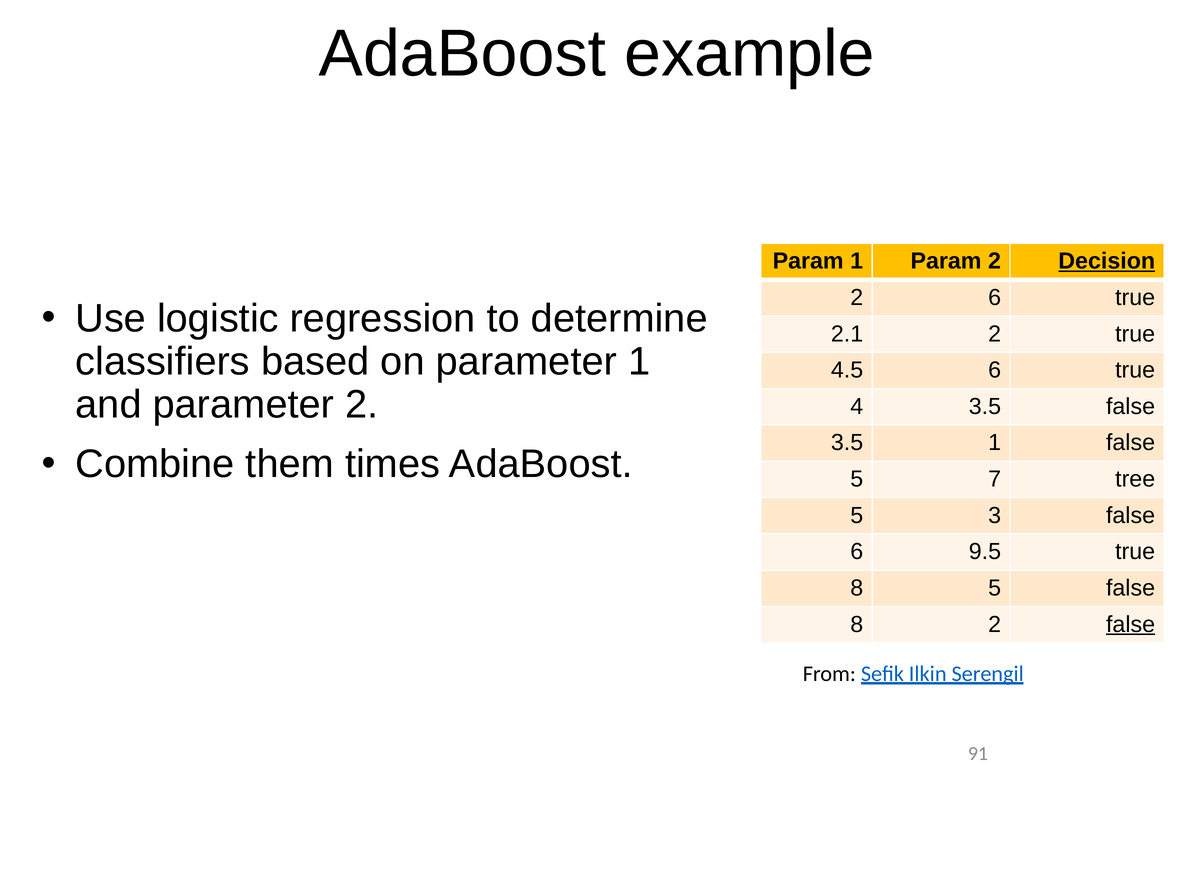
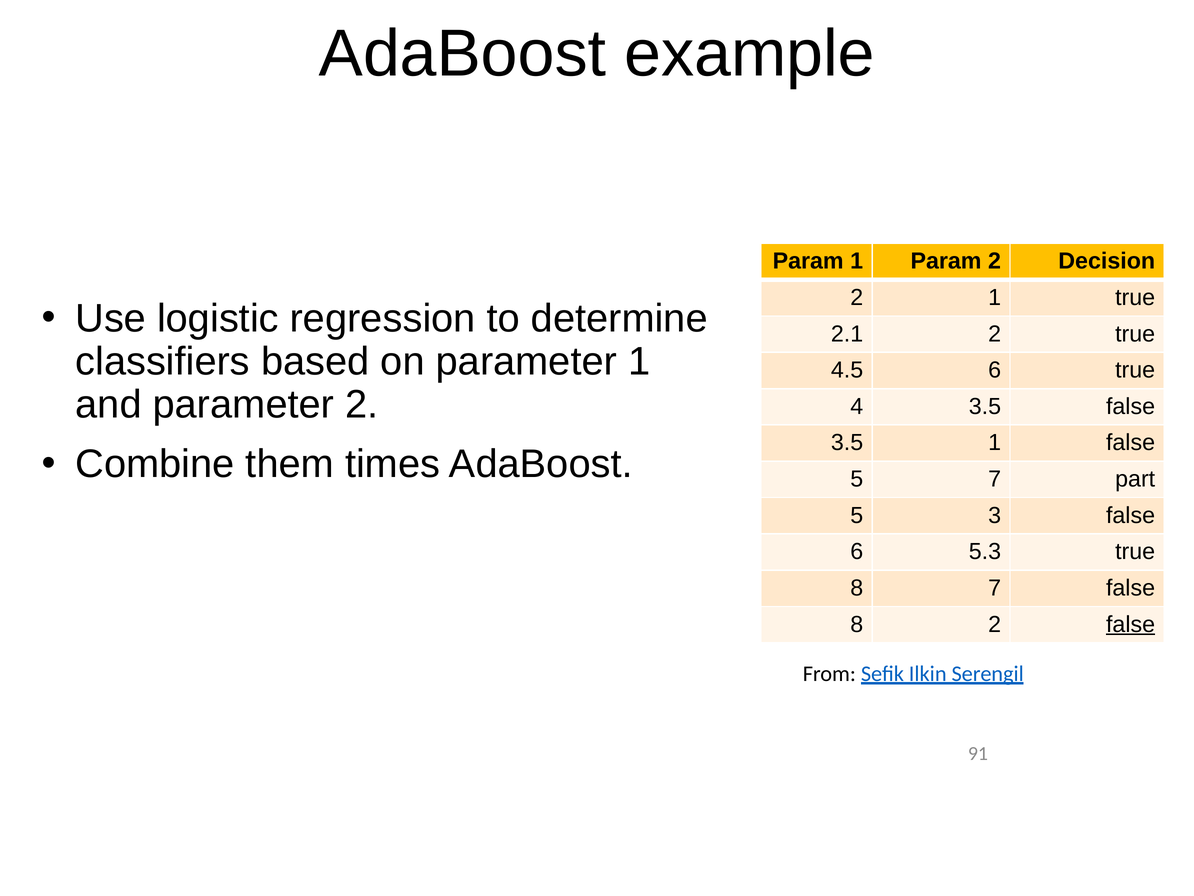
Decision underline: present -> none (1107, 261)
2 6: 6 -> 1 (995, 297)
tree: tree -> part (1135, 479)
9.5: 9.5 -> 5.3 (985, 551)
8 5: 5 -> 7 (995, 588)
